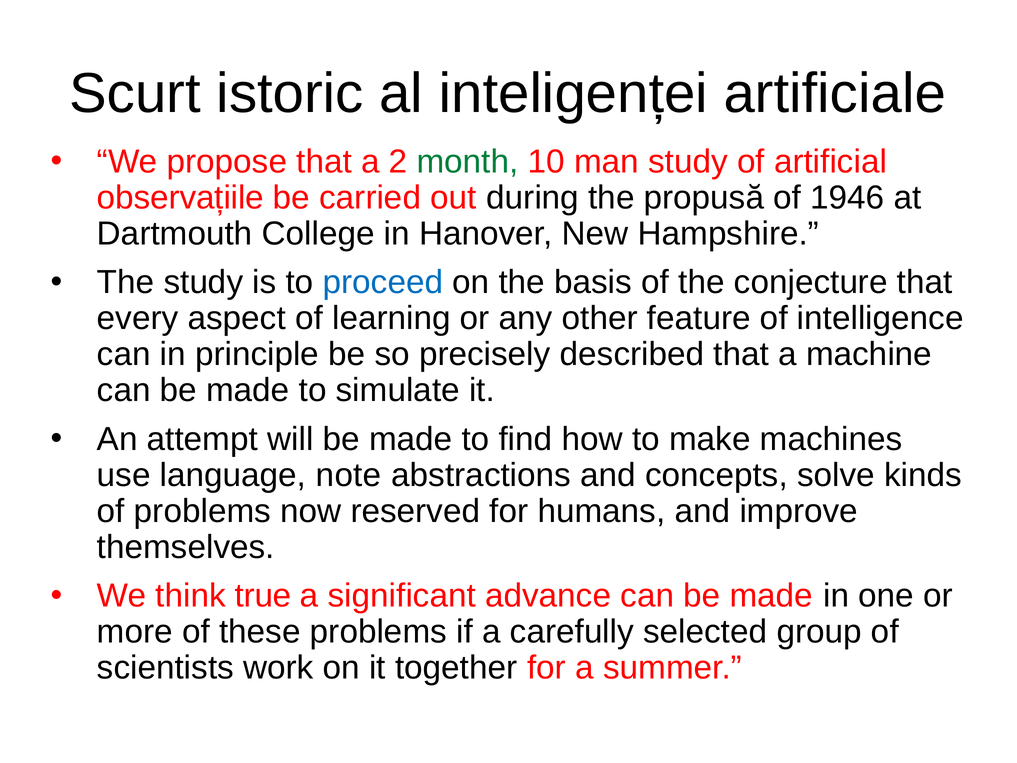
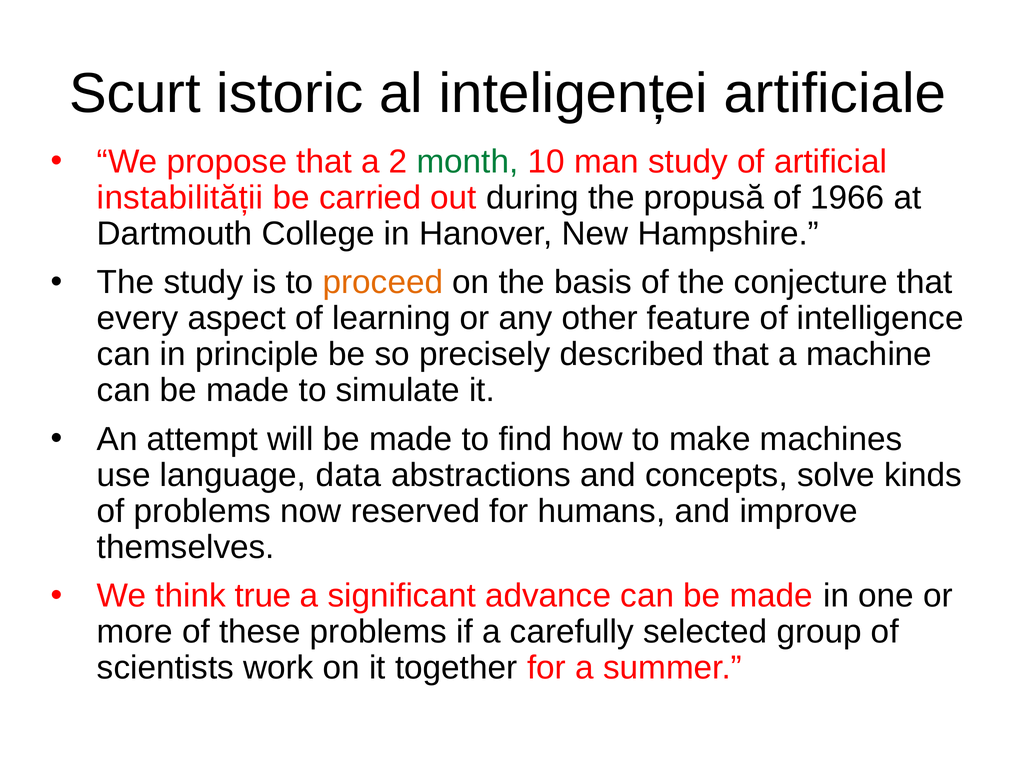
observațiile: observațiile -> instabilității (180, 198)
1946: 1946 -> 1966 (847, 198)
proceed colour: blue -> orange (383, 282)
note: note -> data (349, 475)
